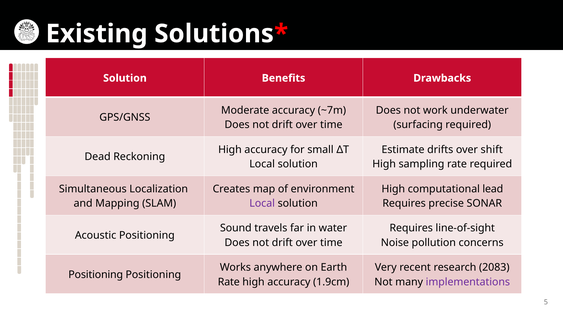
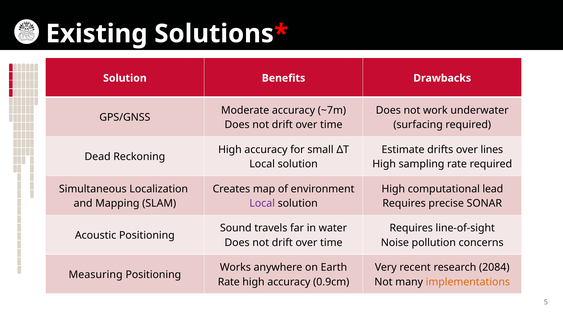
shift: shift -> lines (492, 149)
2083: 2083 -> 2084 (494, 267)
Positioning: Positioning -> Measuring (96, 274)
1.9cm: 1.9cm -> 0.9cm (331, 282)
implementations colour: purple -> orange (468, 282)
